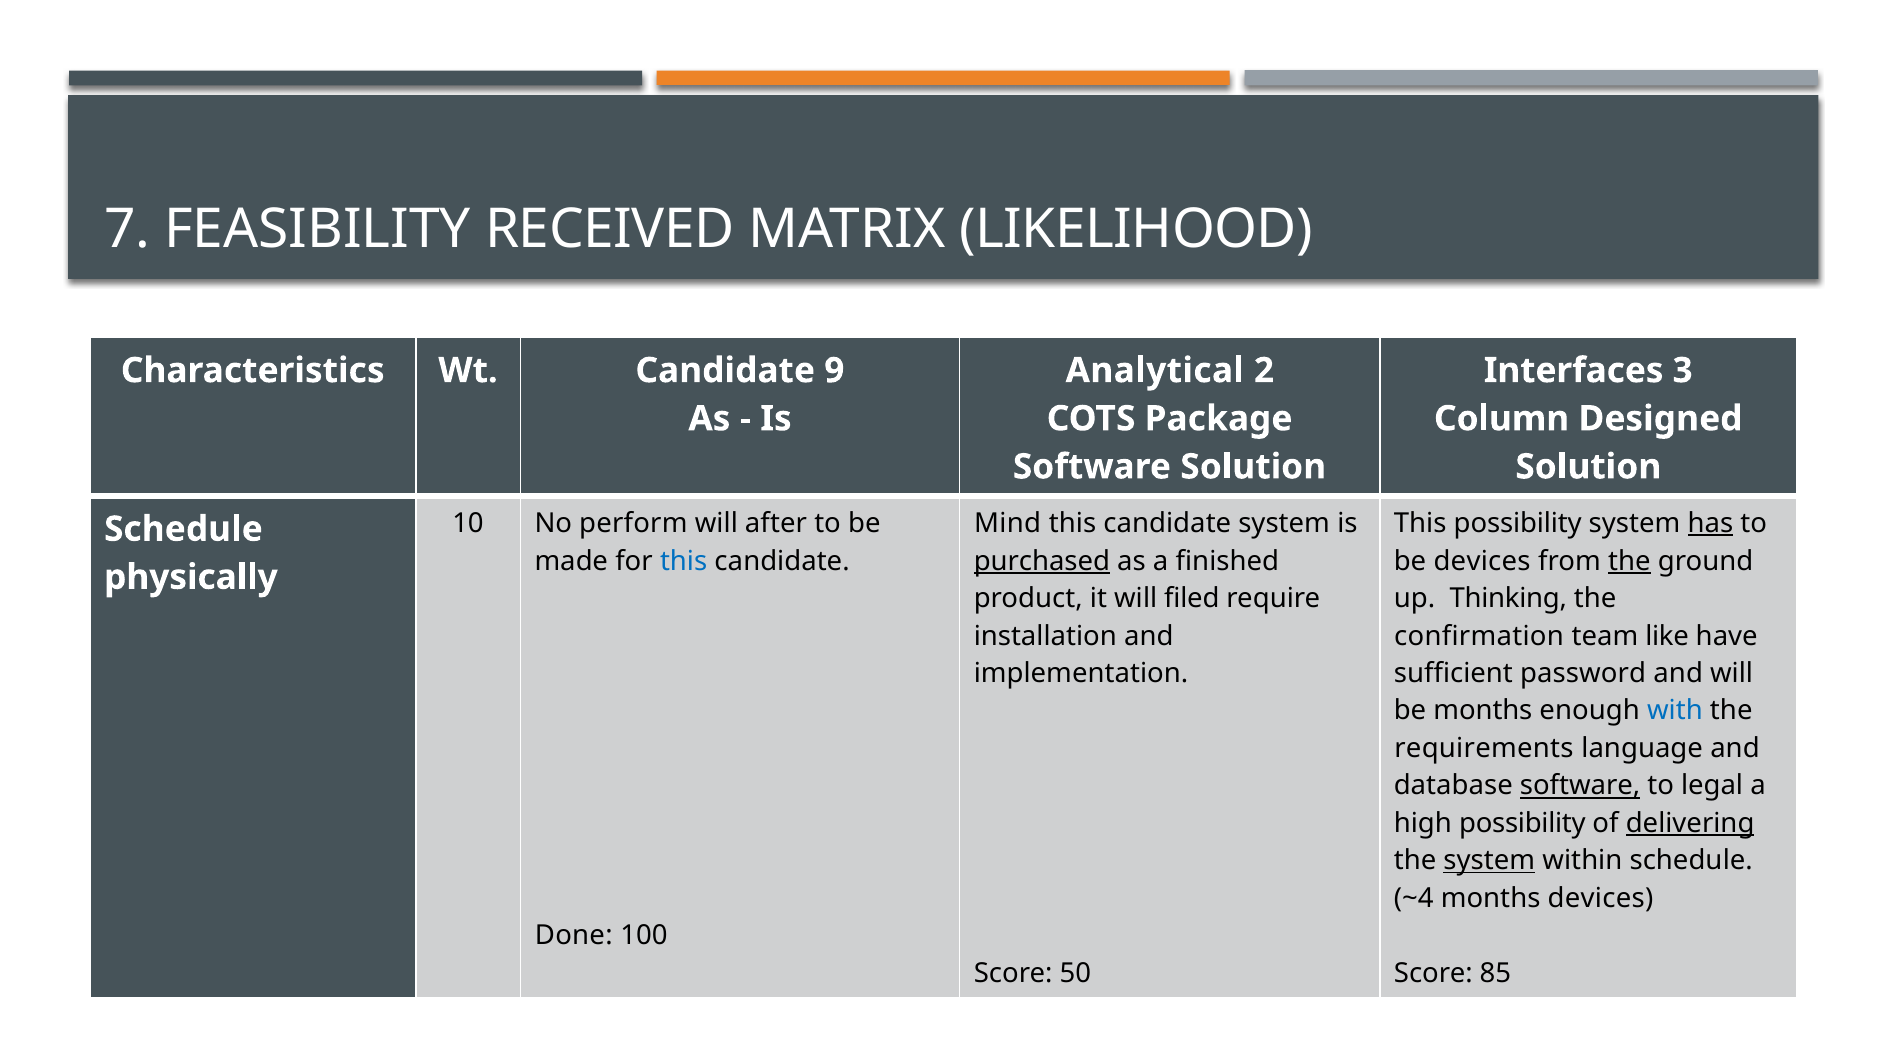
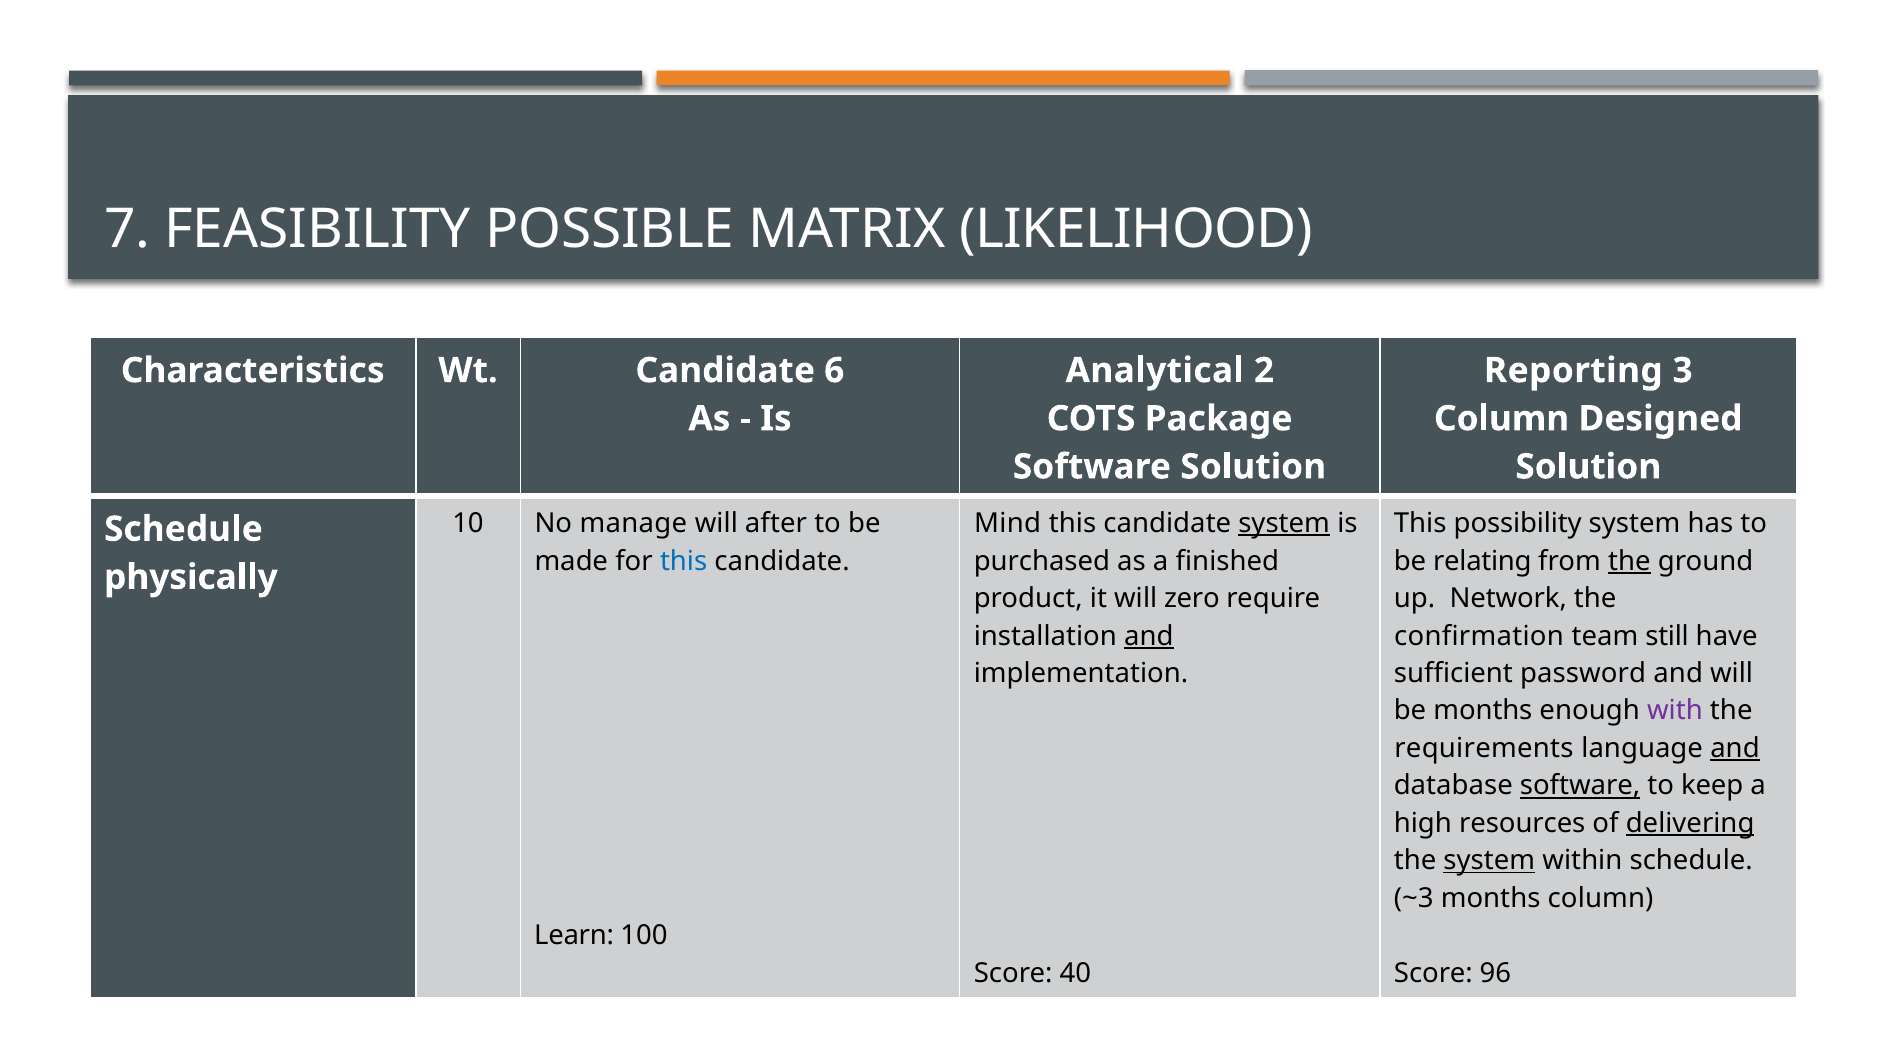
RECEIVED: RECEIVED -> POSSIBLE (610, 229)
9: 9 -> 6 (834, 371)
Interfaces: Interfaces -> Reporting (1573, 371)
perform: perform -> manage (633, 524)
system underline: none -> present (1284, 524)
has underline: present -> none (1710, 524)
purchased underline: present -> none (1042, 561)
be devices: devices -> relating (1482, 561)
filed: filed -> zero (1192, 599)
Thinking: Thinking -> Network (1508, 599)
and underline: none -> present (1149, 636)
like: like -> still (1667, 636)
with colour: blue -> purple (1675, 711)
and underline: none -> present (1735, 749)
legal: legal -> keep (1712, 786)
high possibility: possibility -> resources (1522, 824)
~4: ~4 -> ~3 (1414, 899)
months devices: devices -> column (1601, 899)
Done: Done -> Learn (574, 936)
50: 50 -> 40 (1075, 974)
85: 85 -> 96 (1495, 974)
